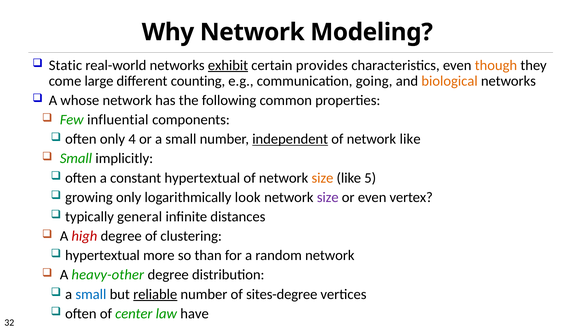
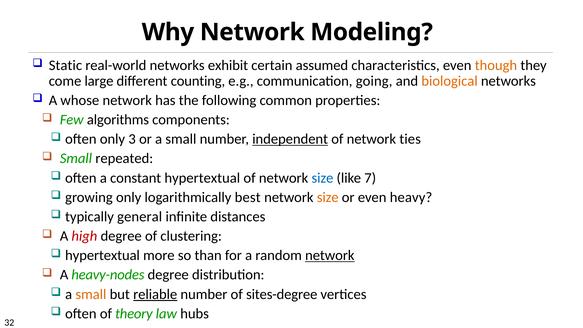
exhibit underline: present -> none (228, 65)
provides: provides -> assumed (322, 65)
influential: influential -> algorithms (118, 120)
4: 4 -> 3 (132, 139)
network like: like -> ties (410, 139)
implicitly: implicitly -> repeated (124, 158)
size colour: orange -> blue (322, 178)
5: 5 -> 7 (370, 178)
look: look -> best (248, 197)
size colour: purple -> orange (328, 197)
vertex: vertex -> heavy (411, 197)
network underline: none -> present (330, 255)
heavy-other: heavy-other -> heavy-nodes (108, 275)
small colour: blue -> orange (91, 294)
center: center -> theory (134, 314)
have: have -> hubs (195, 314)
